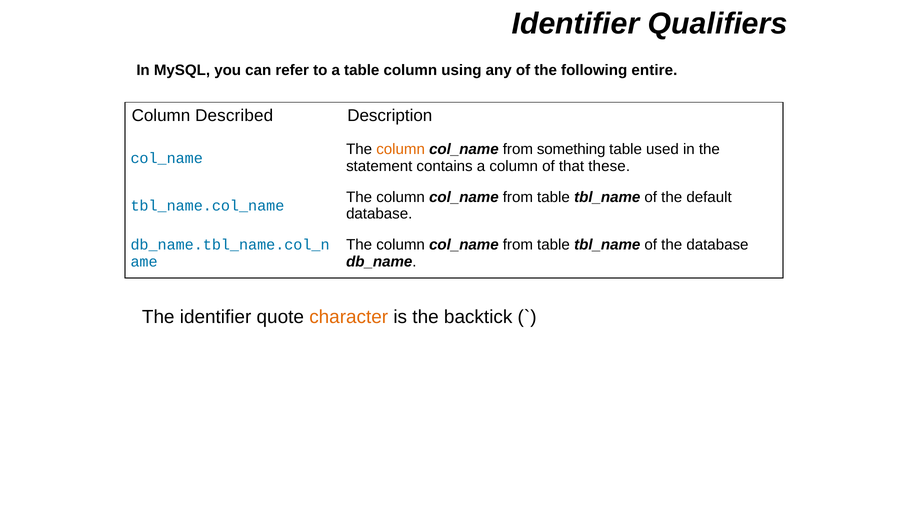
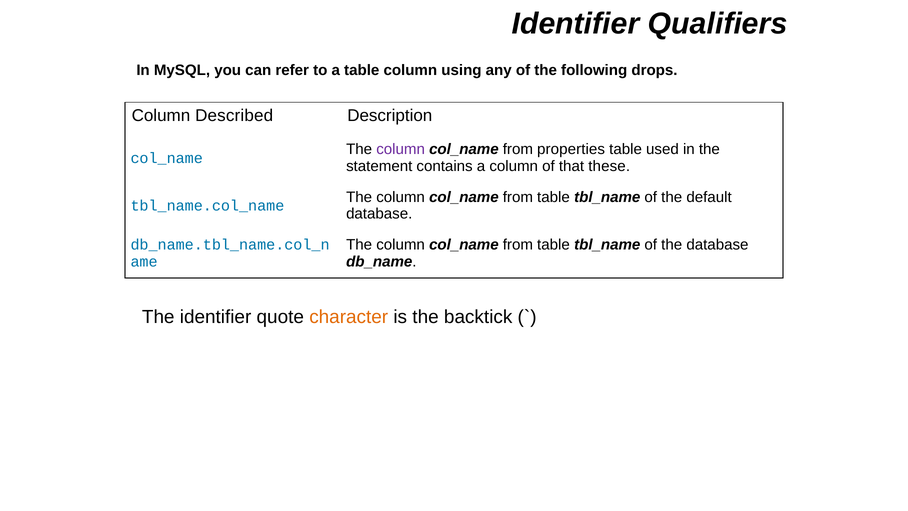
entire: entire -> drops (654, 70)
column colour: orange -> purple (401, 149)
something: something -> properties (571, 149)
